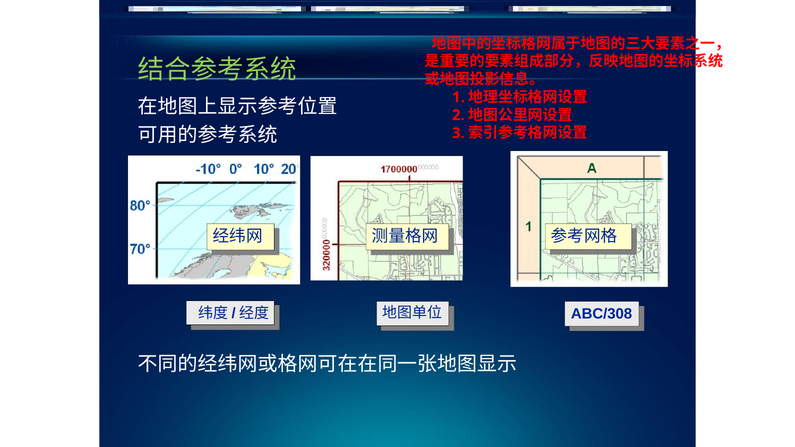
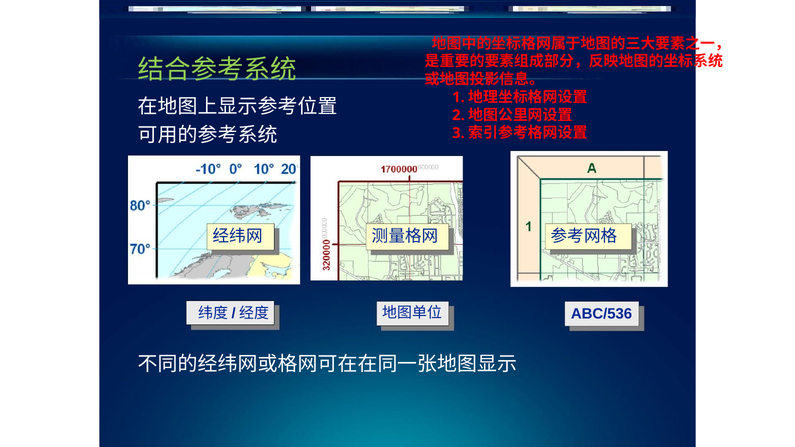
ABC/308: ABC/308 -> ABC/536 (602, 314)
